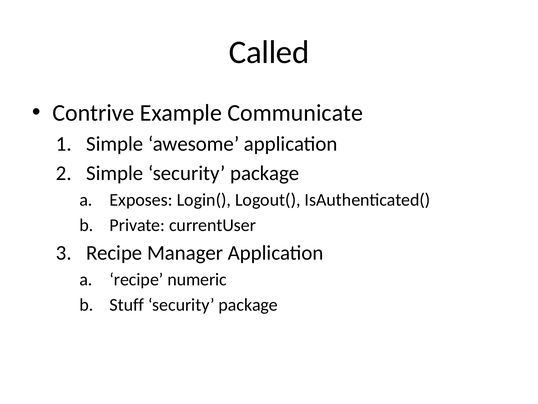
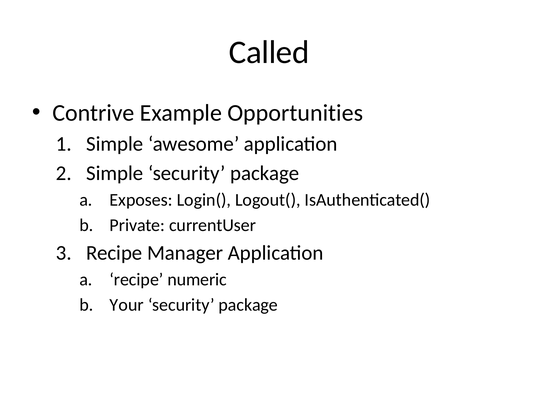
Communicate: Communicate -> Opportunities (295, 113)
Stuff: Stuff -> Your (127, 304)
